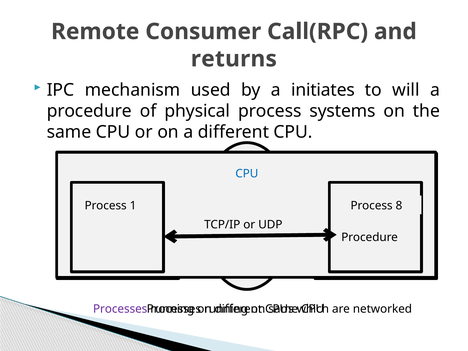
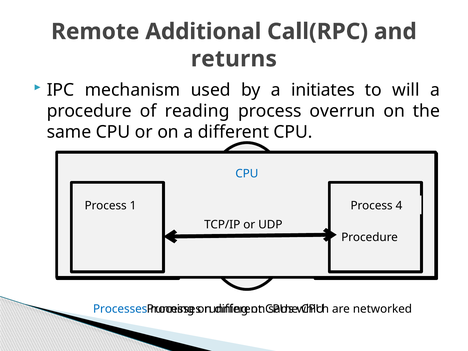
Consumer: Consumer -> Additional (203, 32)
physical: physical -> reading (197, 111)
systems: systems -> overrun (342, 111)
8: 8 -> 4 (399, 206)
Processes colour: purple -> blue (120, 309)
